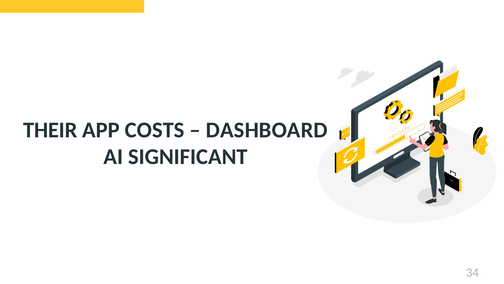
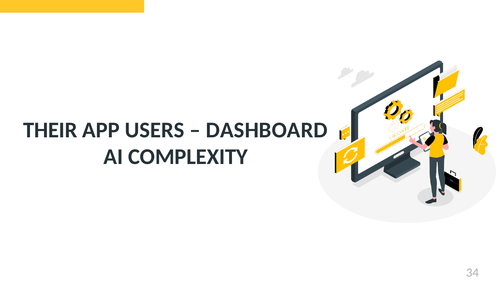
COSTS: COSTS -> USERS (155, 130)
SIGNIFICANT: SIGNIFICANT -> COMPLEXITY (188, 157)
